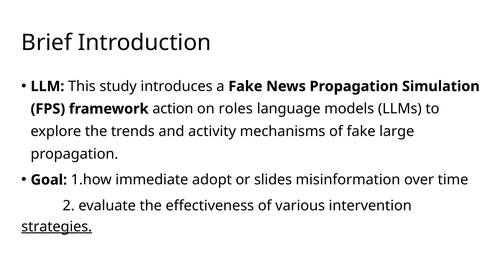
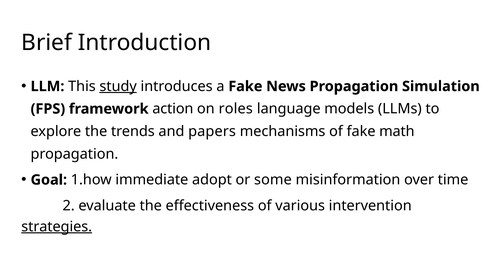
study underline: none -> present (118, 86)
activity: activity -> papers (212, 131)
large: large -> math (397, 131)
slides: slides -> some (273, 180)
